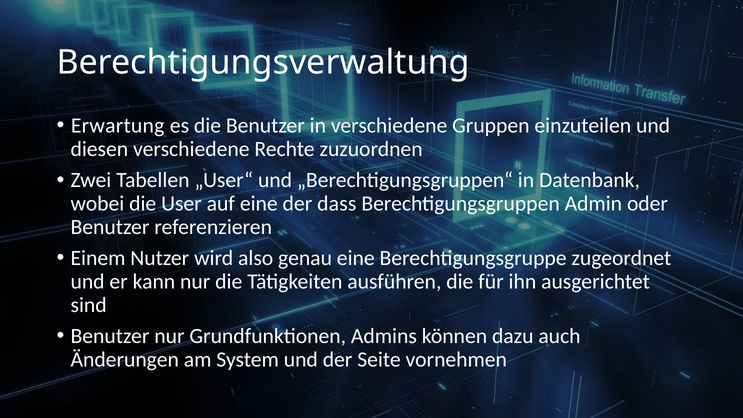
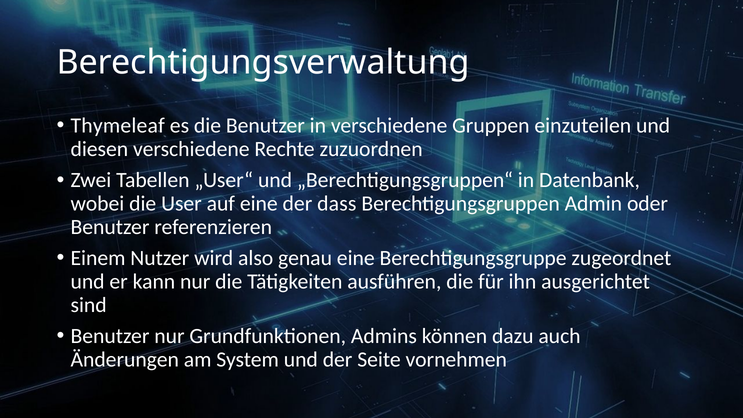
Erwartung: Erwartung -> Thymeleaf (118, 126)
